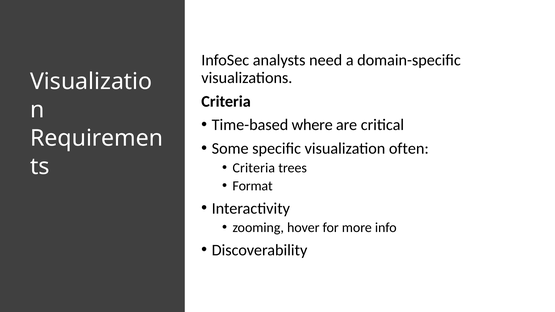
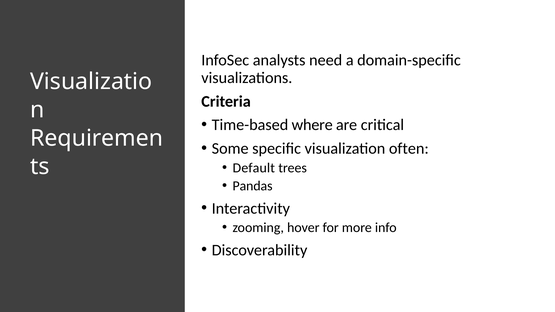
Criteria: Criteria -> Default (254, 168)
Format: Format -> Pandas (253, 186)
